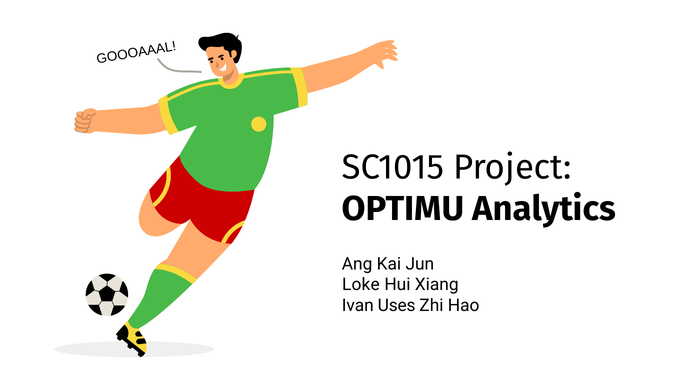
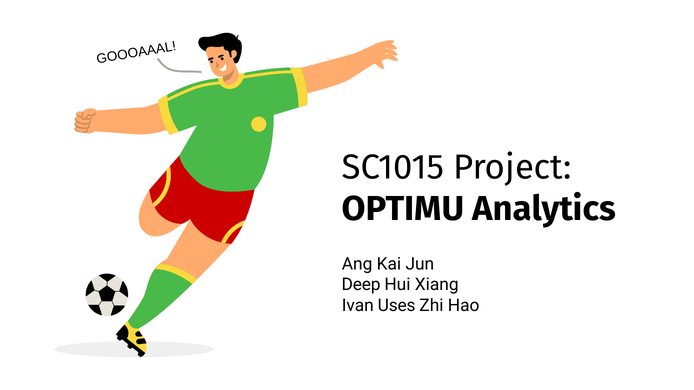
Loke: Loke -> Deep (361, 285)
